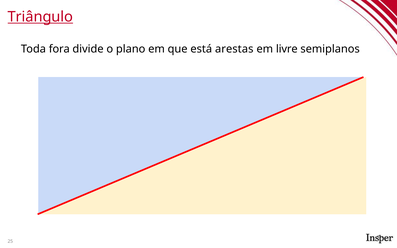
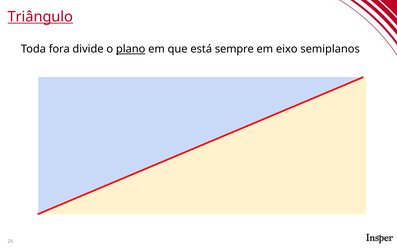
plano underline: none -> present (131, 49)
arestas: arestas -> sempre (234, 49)
livre: livre -> eixo (287, 49)
